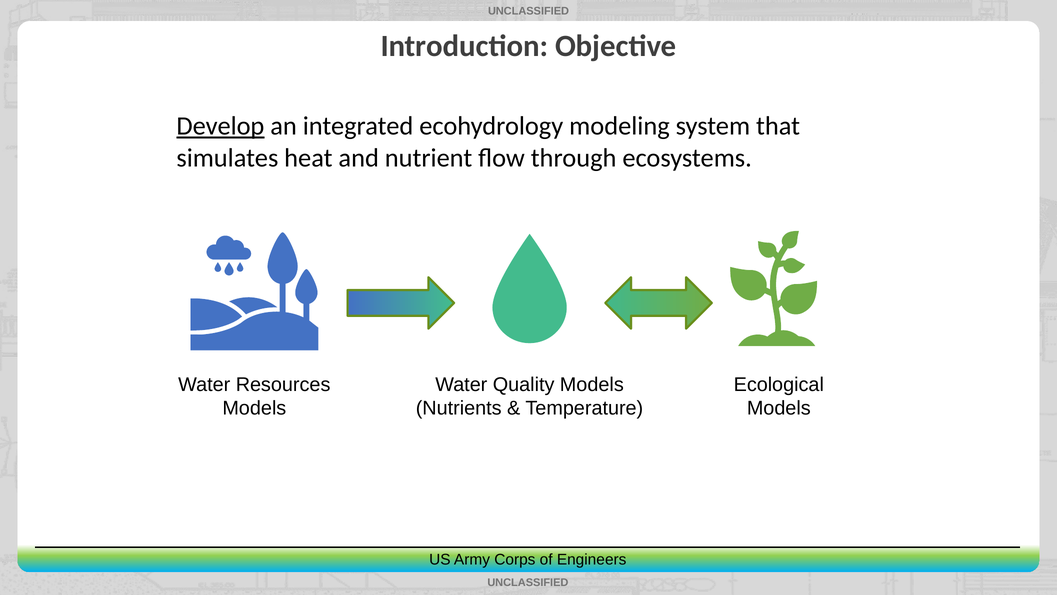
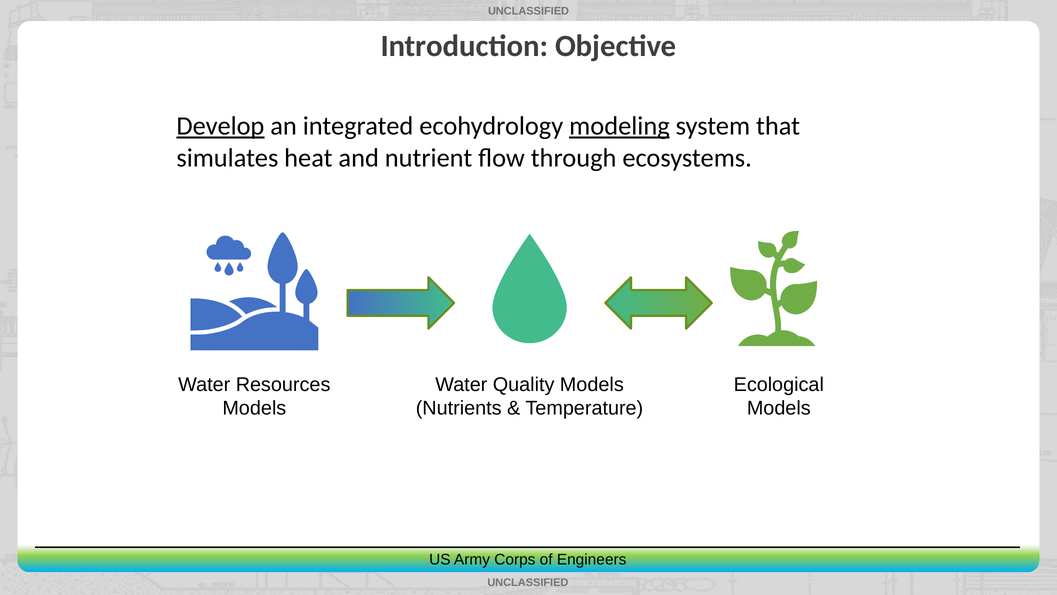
modeling underline: none -> present (619, 126)
